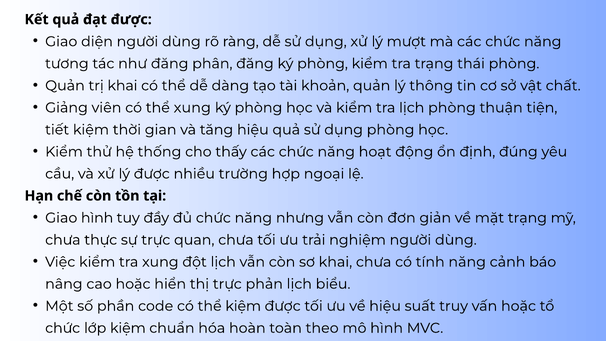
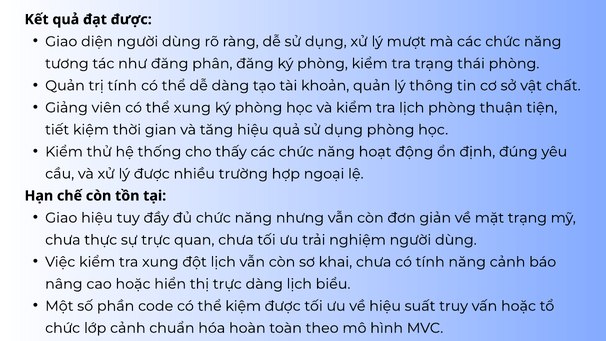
trị khai: khai -> tính (122, 86)
Giao hình: hình -> hiệu (97, 218)
trực phản: phản -> dàng (264, 284)
lớp kiệm: kiệm -> cảnh (128, 328)
